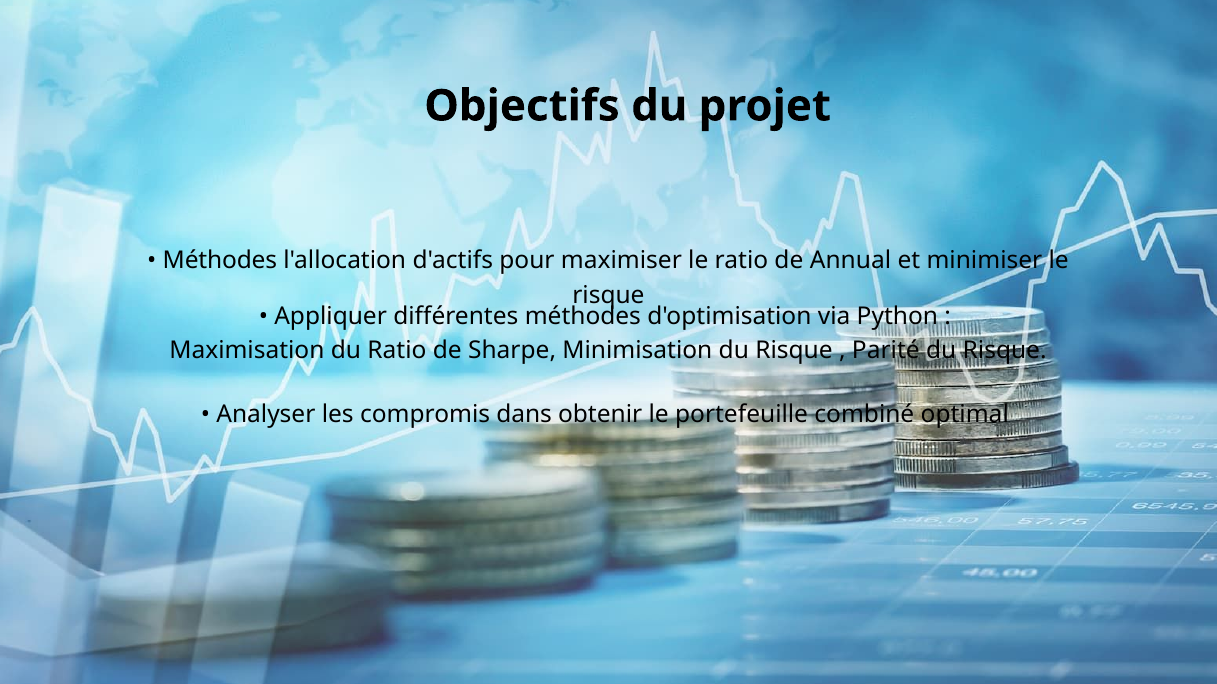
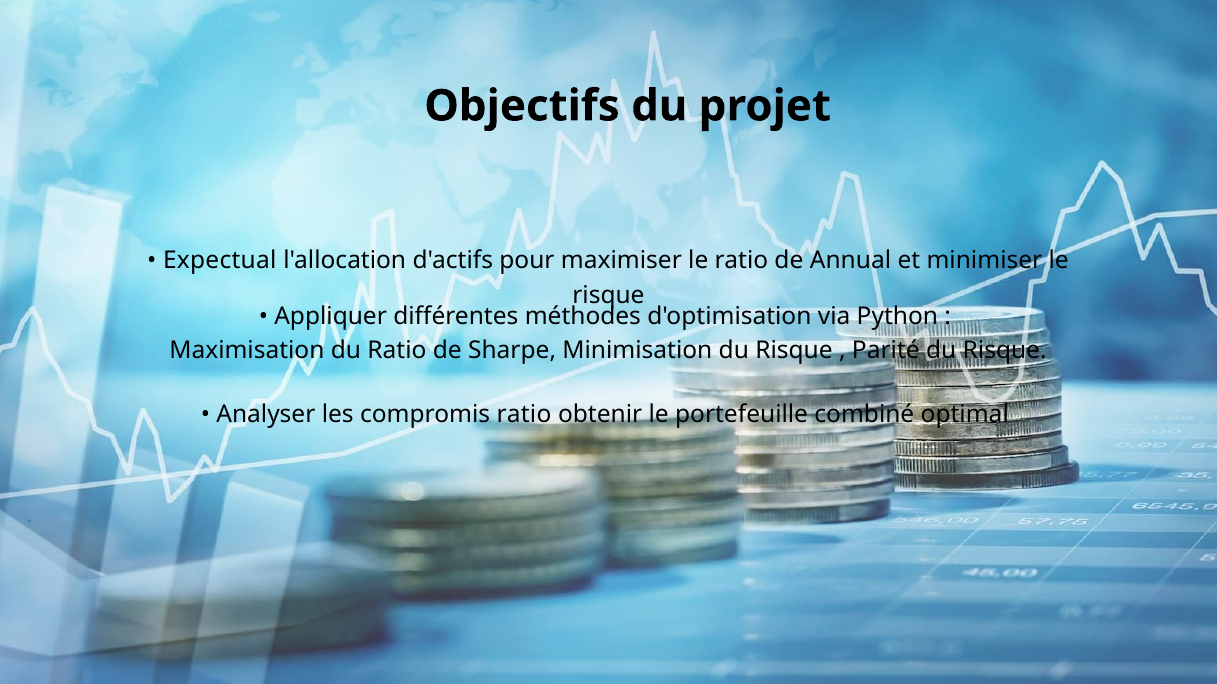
Méthodes: Méthodes -> Expectual (220, 261)
compromis dans: dans -> ratio (524, 415)
